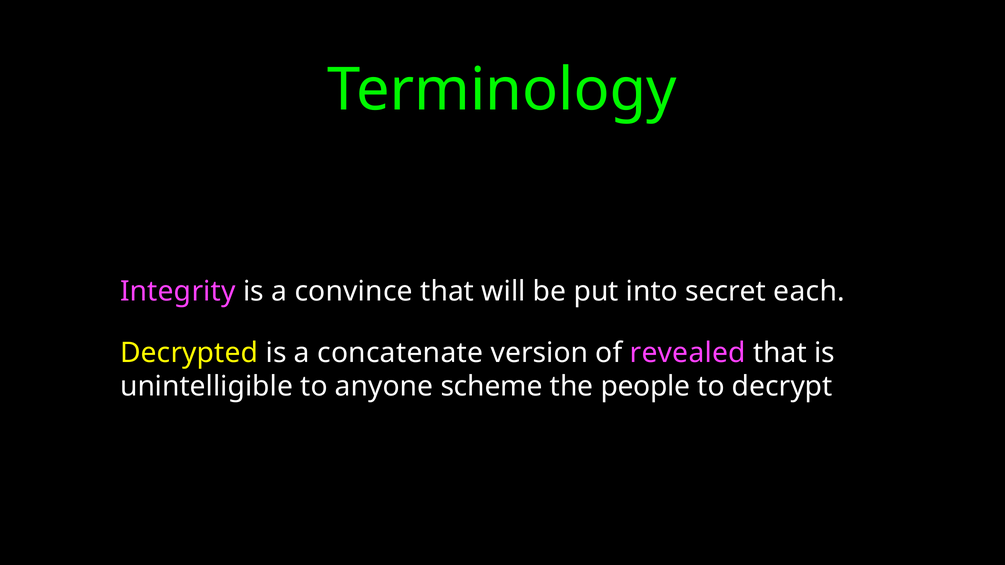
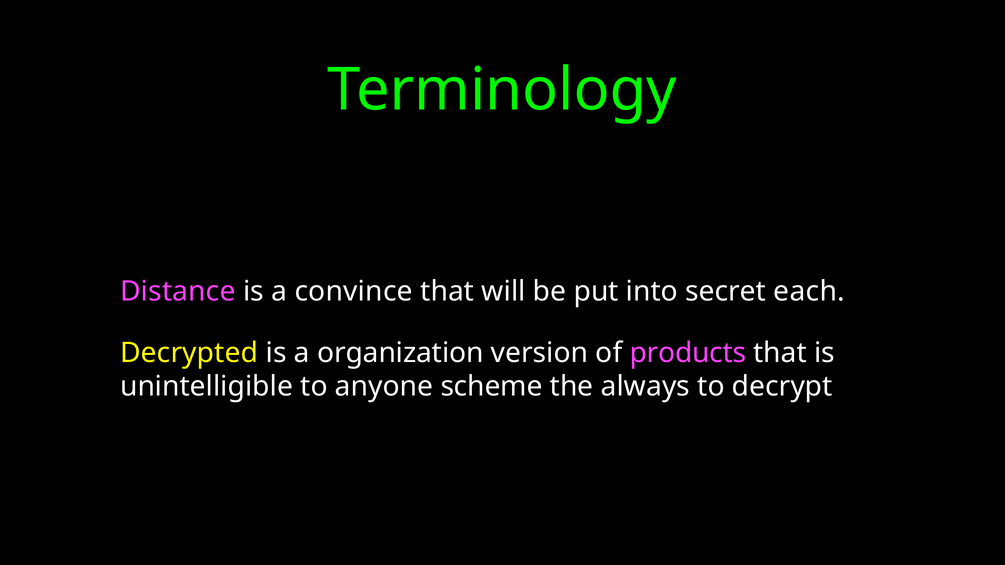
Integrity: Integrity -> Distance (178, 292)
concatenate: concatenate -> organization (400, 353)
revealed: revealed -> products (688, 353)
people: people -> always (645, 387)
